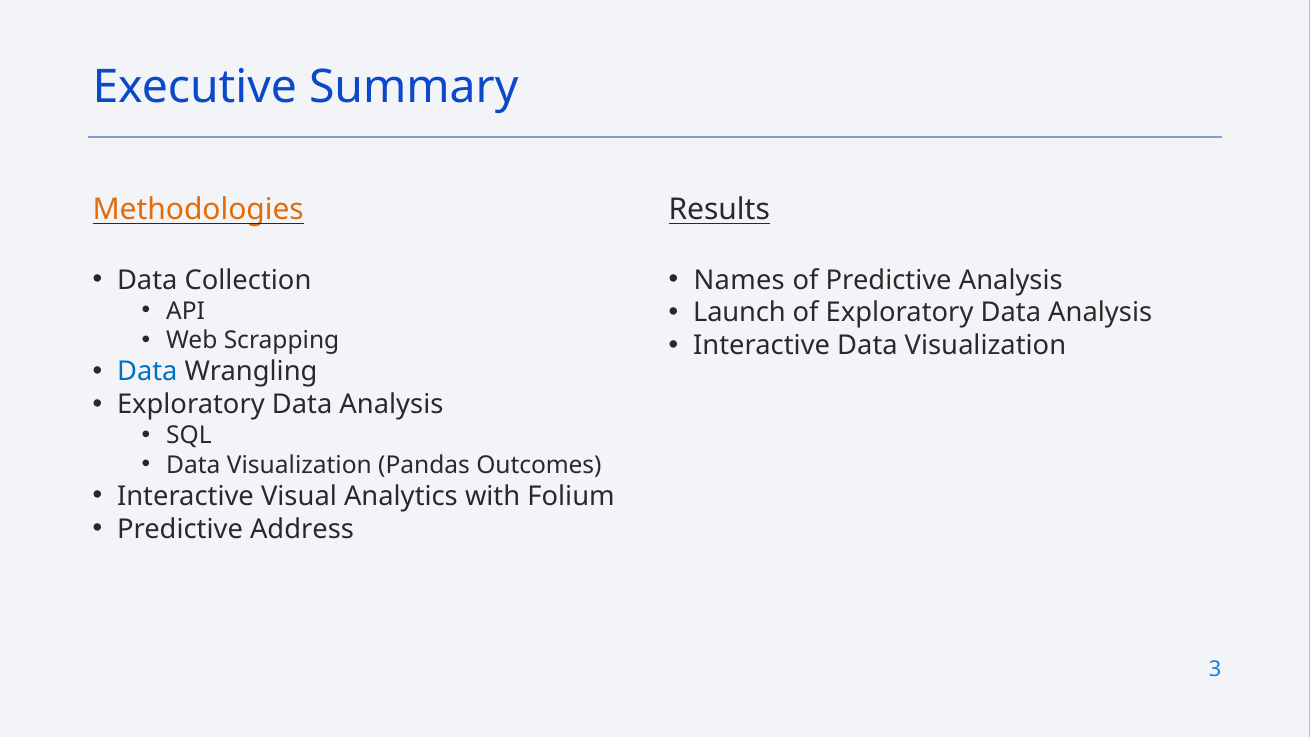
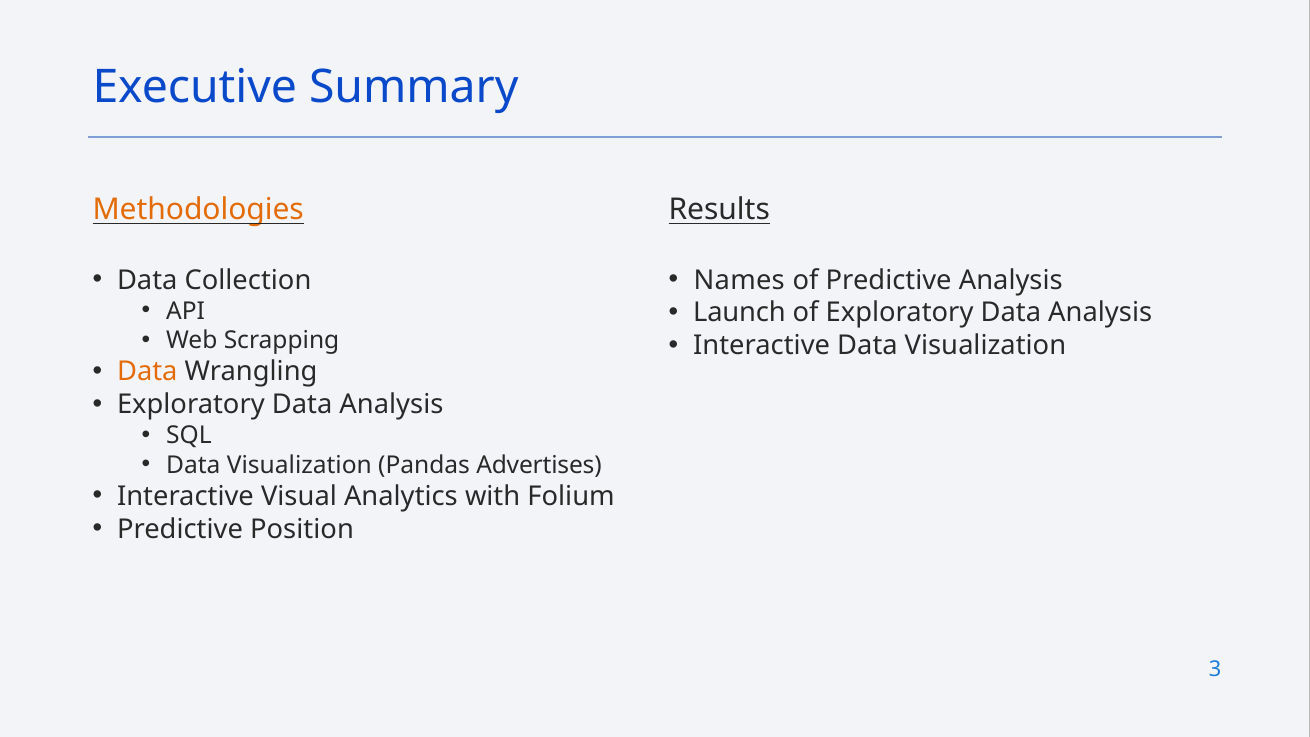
Data colour: blue -> orange (147, 372)
Outcomes: Outcomes -> Advertises (539, 465)
Address: Address -> Position (302, 529)
